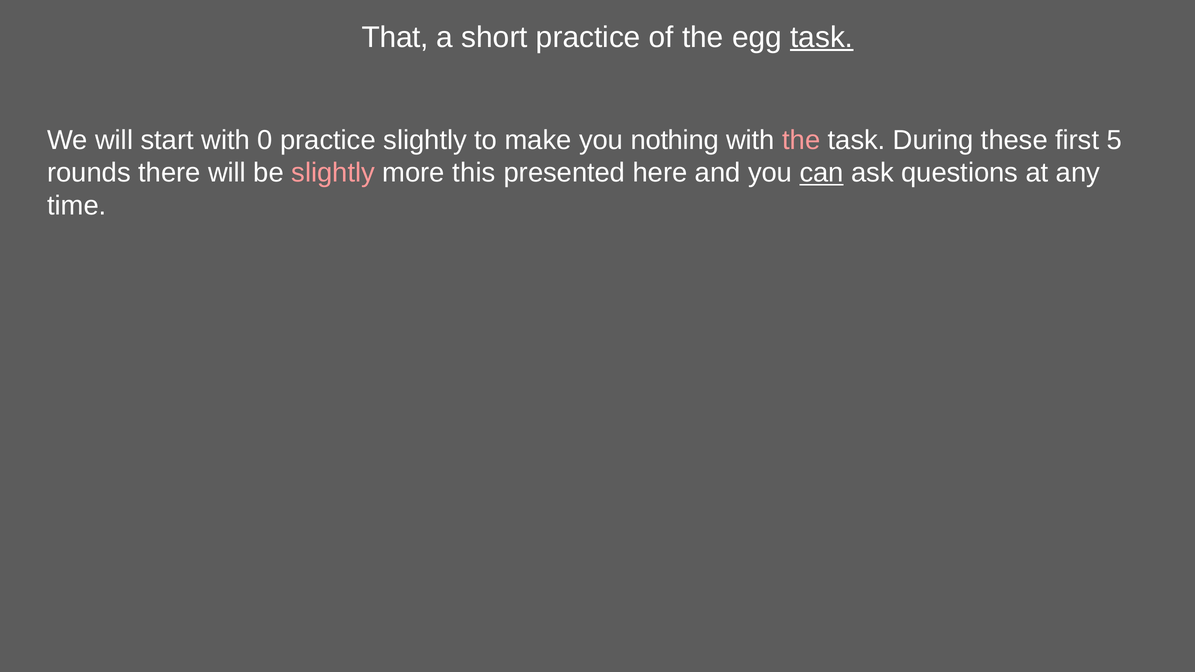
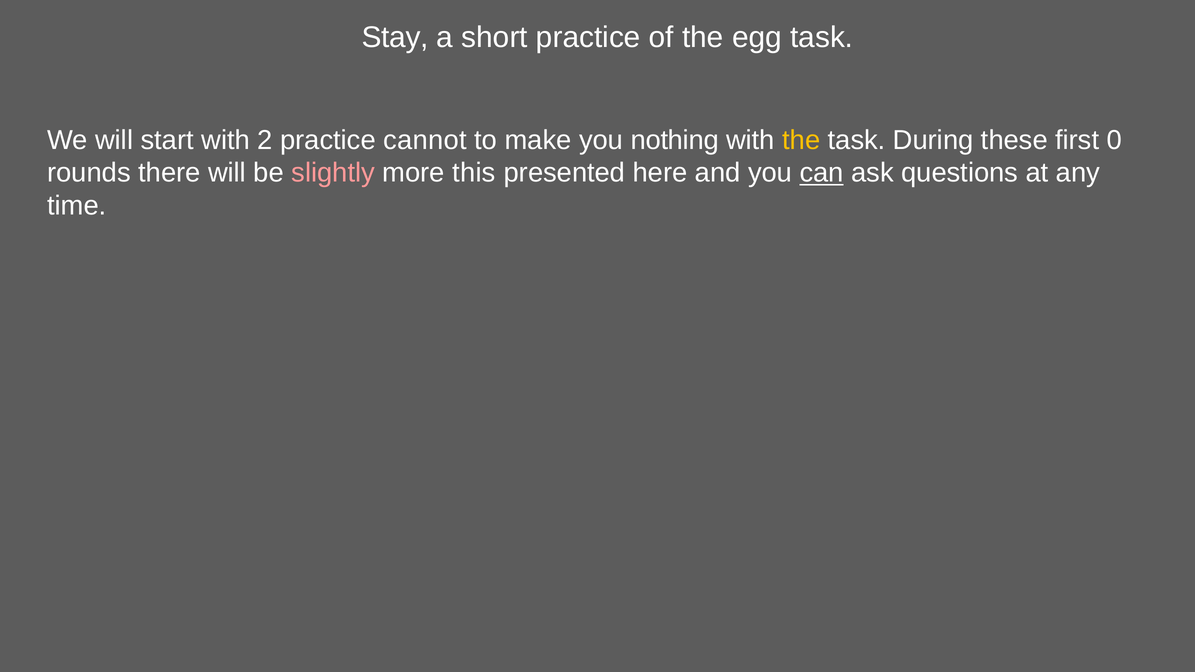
That: That -> Stay (395, 37)
task underline: present -> none (822, 37)
0: 0 -> 2 (265, 140)
practice slightly: slightly -> cannot (425, 140)
the colour: pink -> yellow (801, 140)
5: 5 -> 0 (1114, 140)
